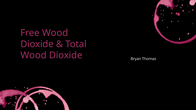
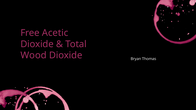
Free Wood: Wood -> Acetic (55, 33)
